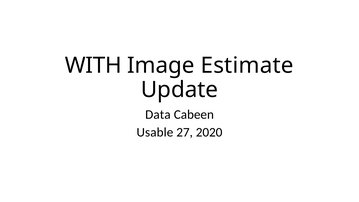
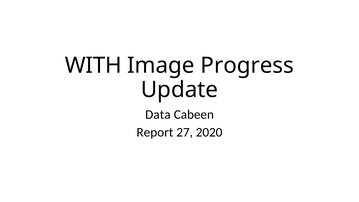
Estimate: Estimate -> Progress (247, 66)
Usable: Usable -> Report (155, 132)
